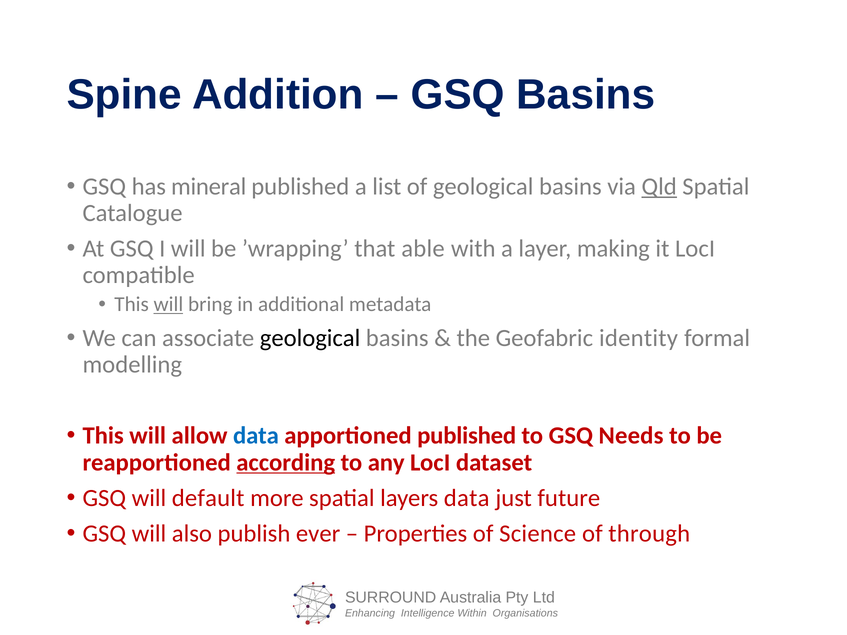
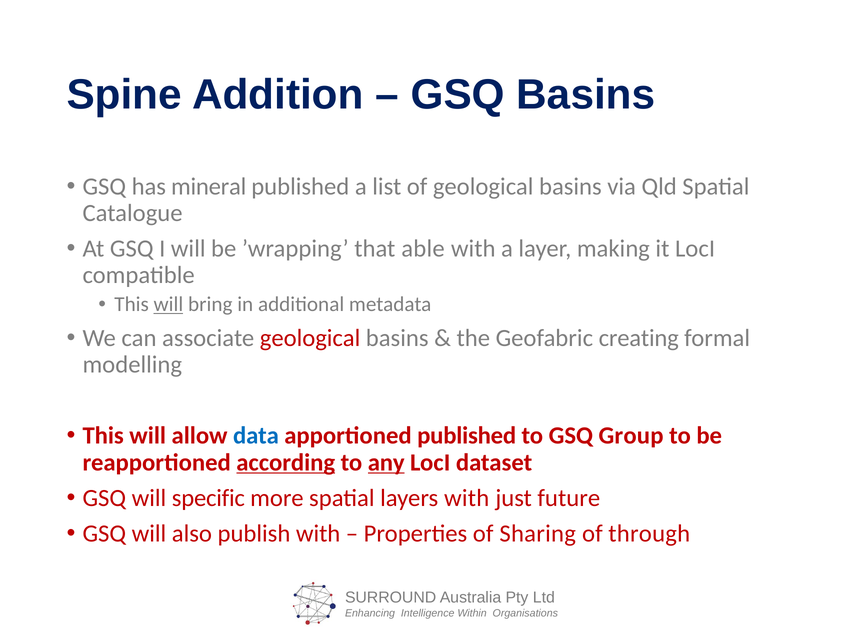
Qld underline: present -> none (659, 187)
geological colour: black -> red (310, 338)
identity: identity -> creating (639, 338)
Needs: Needs -> Group (631, 436)
any underline: none -> present (386, 463)
default: default -> specific (208, 498)
layers data: data -> with (467, 498)
publish ever: ever -> with (318, 534)
Science: Science -> Sharing (538, 534)
